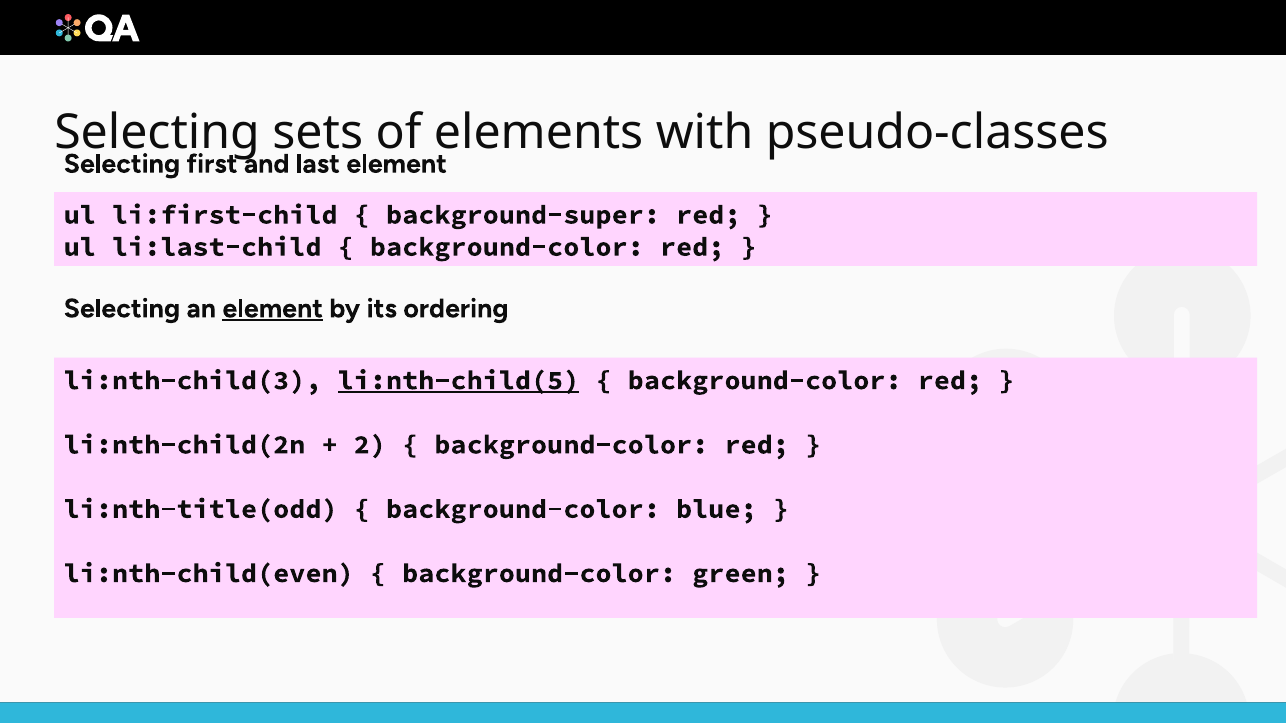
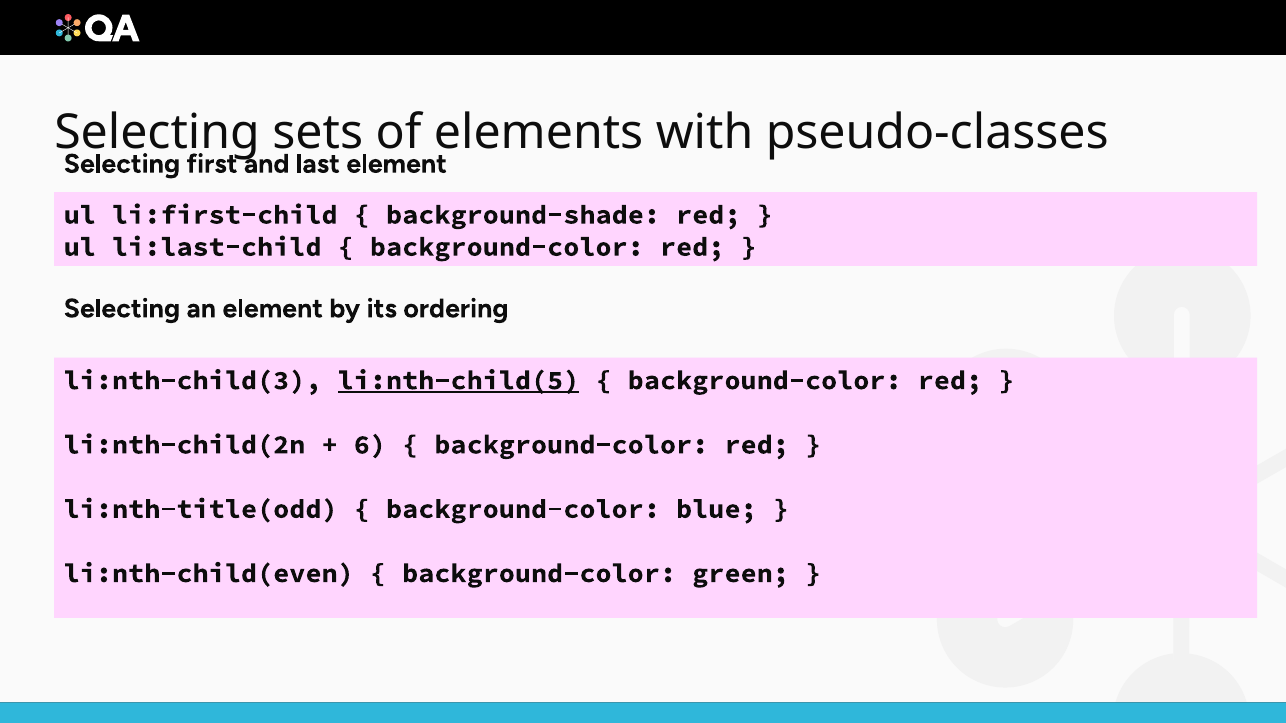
background-super: background-super -> background-shade (523, 215)
element underline: present -> none (273, 309)
2: 2 -> 6 (370, 445)
